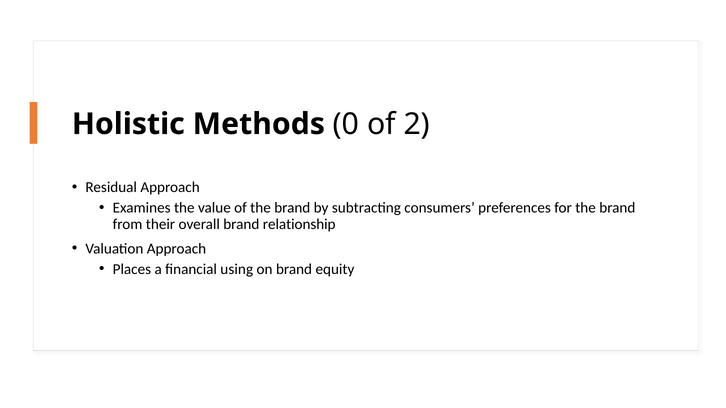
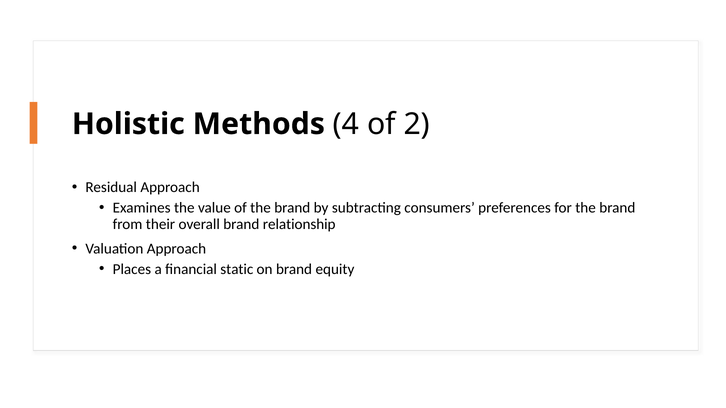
0: 0 -> 4 (346, 124)
using: using -> static (237, 269)
